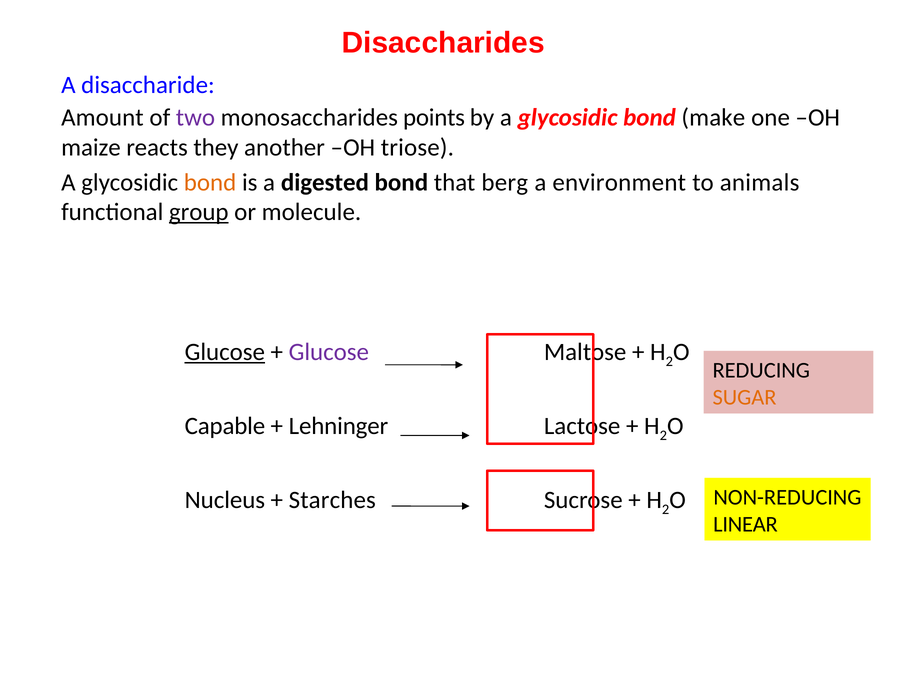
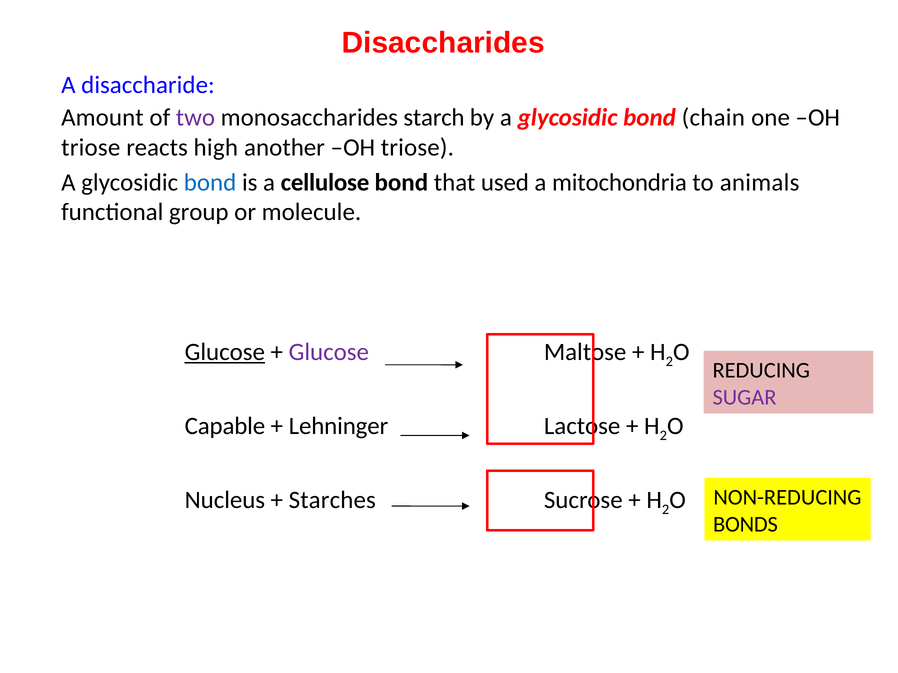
points: points -> starch (434, 118)
make: make -> chain (713, 118)
maize: maize -> triose (91, 147)
they: they -> high (216, 147)
bond colour: orange -> blue (210, 182)
digested: digested -> cellulose (325, 182)
berg: berg -> used (505, 182)
environment: environment -> mitochondria (619, 182)
group underline: present -> none (199, 212)
SUGAR colour: orange -> purple (744, 397)
LINEAR: LINEAR -> BONDS (745, 525)
